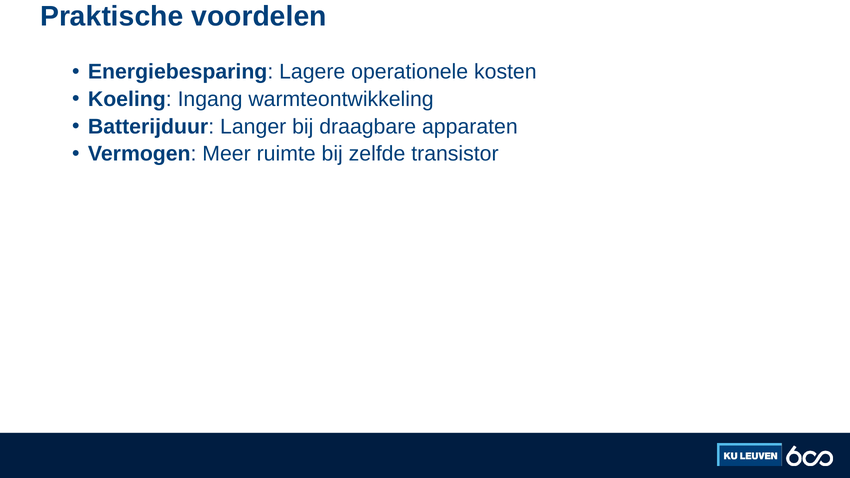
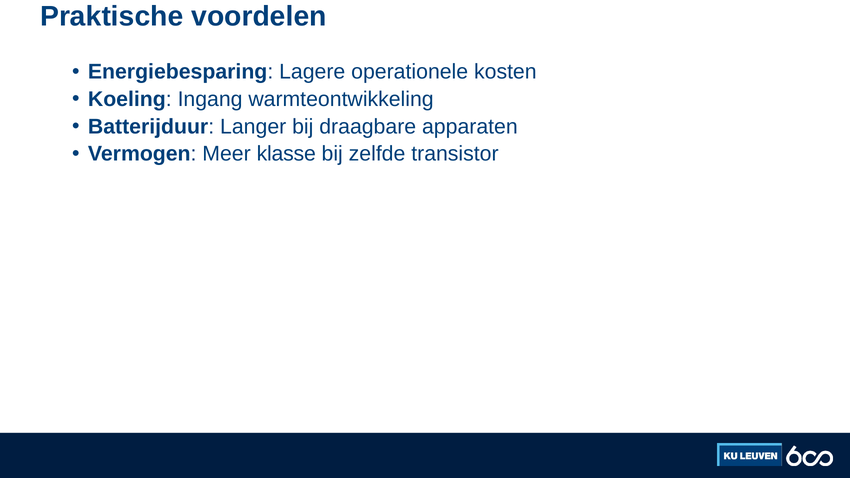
ruimte: ruimte -> klasse (286, 154)
